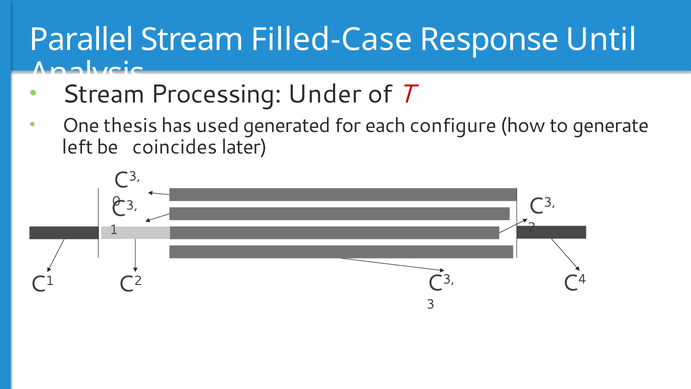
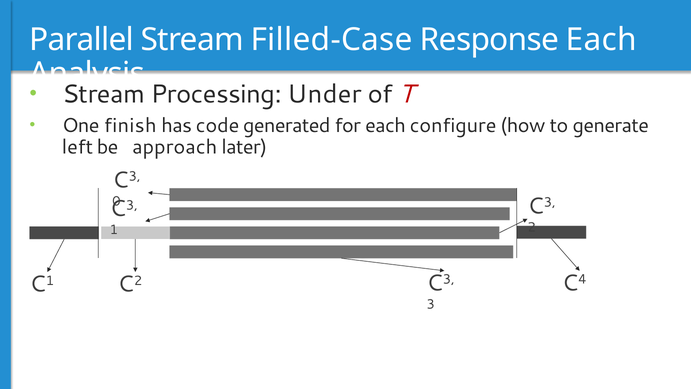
Response Until: Until -> Each (601, 40)
thesis: thesis -> finish (130, 125)
used: used -> code (218, 125)
coincides: coincides -> approach (175, 147)
